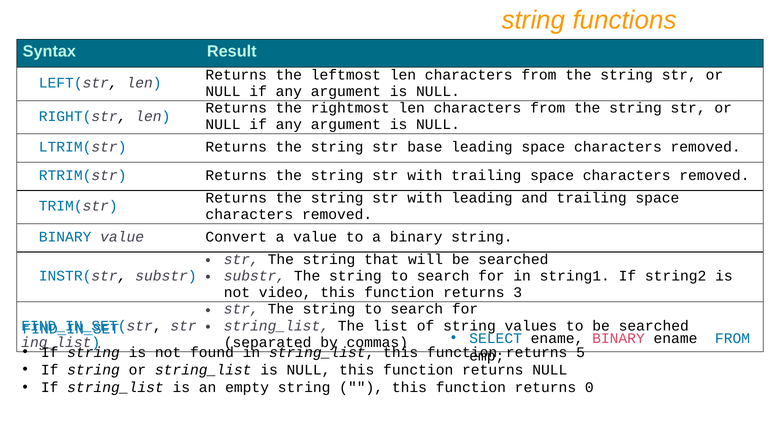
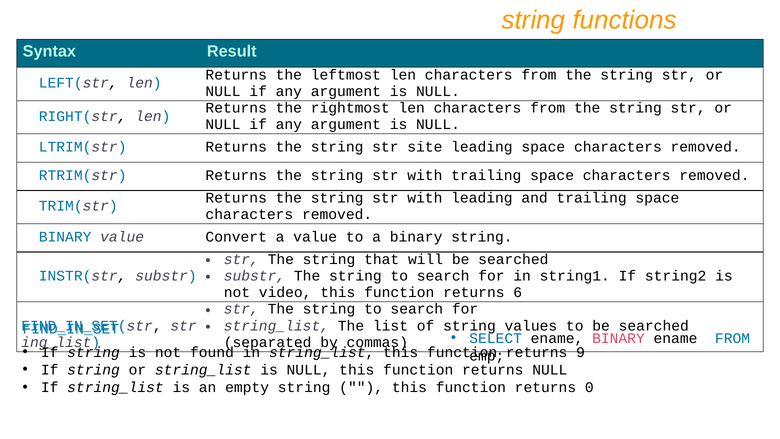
base: base -> site (425, 147)
3: 3 -> 6 (518, 292)
5: 5 -> 9 (581, 352)
